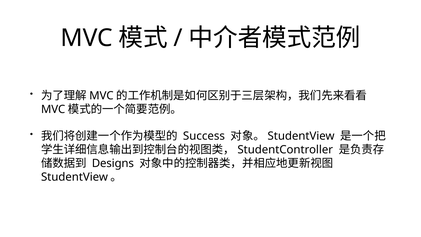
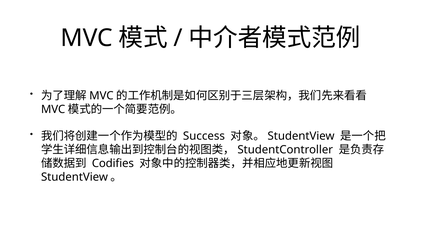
Designs: Designs -> Codifies (113, 163)
